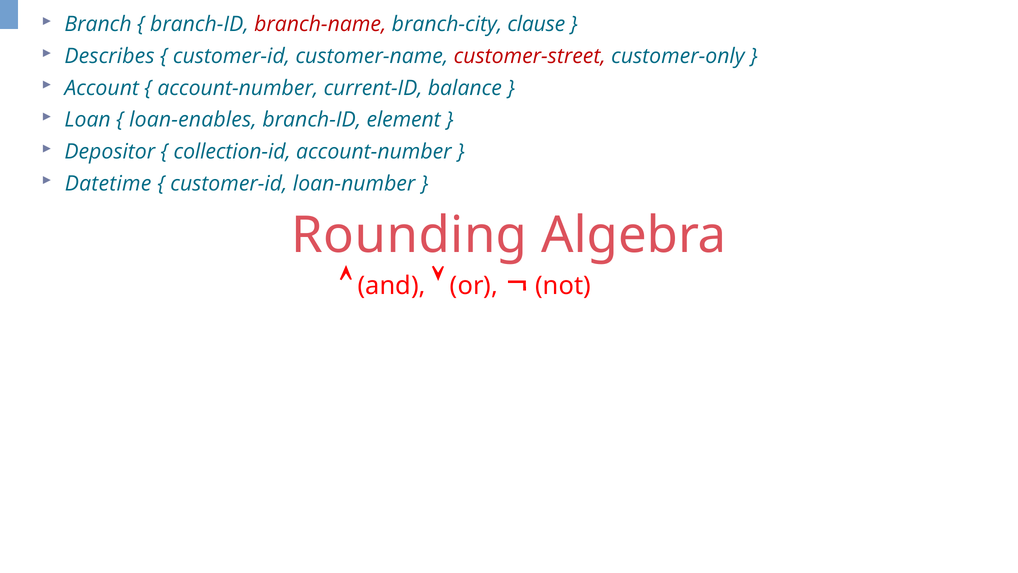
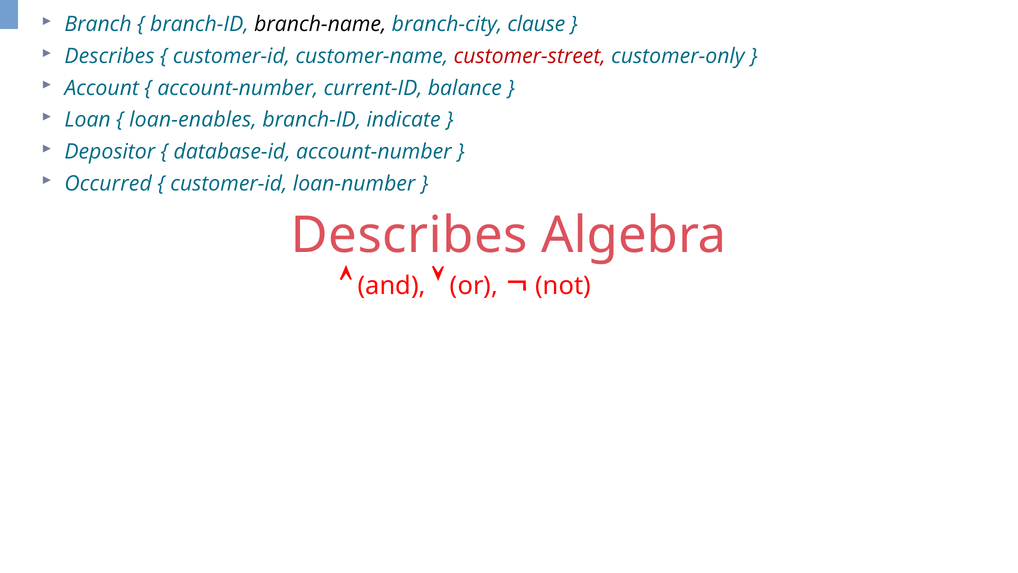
branch-name colour: red -> black (320, 24)
element: element -> indicate (404, 120)
collection-id: collection-id -> database-id (232, 152)
Datetime: Datetime -> Occurred (108, 183)
Rounding: Rounding -> Describes (409, 235)
